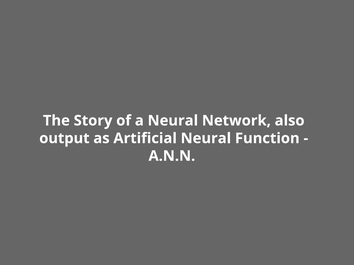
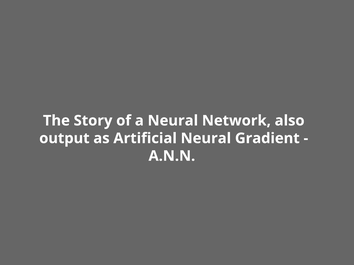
Function: Function -> Gradient (267, 139)
